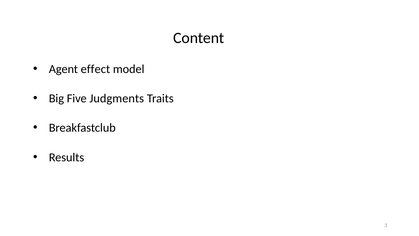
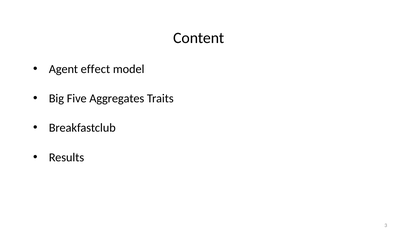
Judgments: Judgments -> Aggregates (117, 98)
